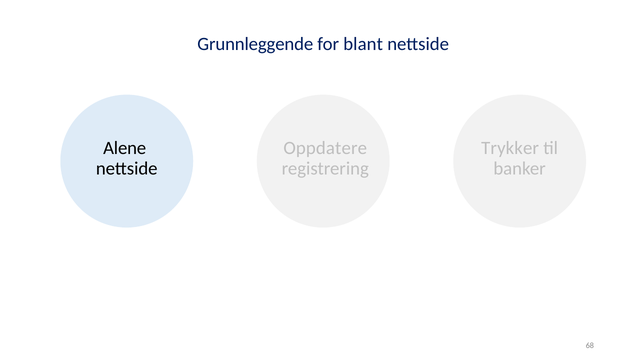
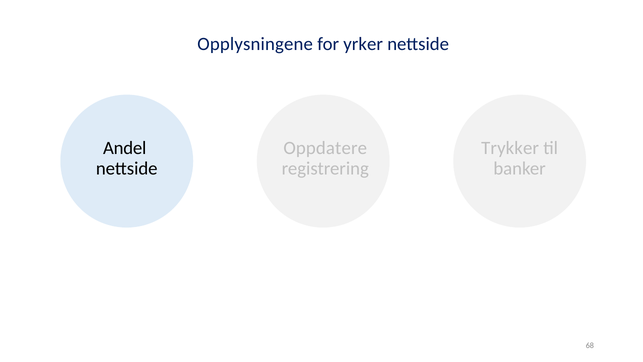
Grunnleggende: Grunnleggende -> Opplysningene (255, 44)
blant: blant -> yrker (363, 44)
Alene: Alene -> Andel (125, 148)
